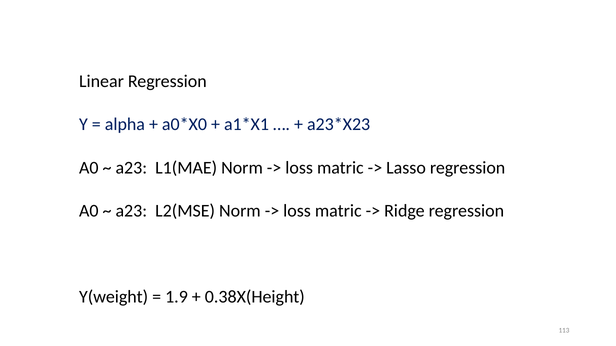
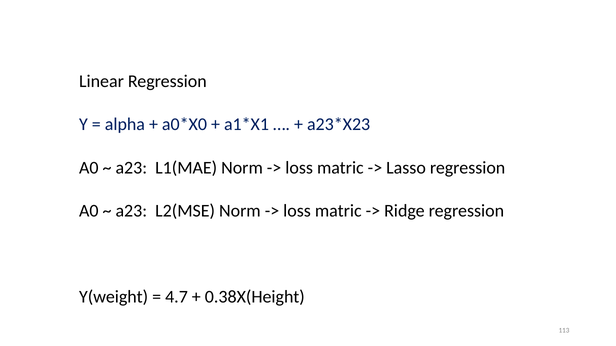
1.9: 1.9 -> 4.7 (176, 297)
